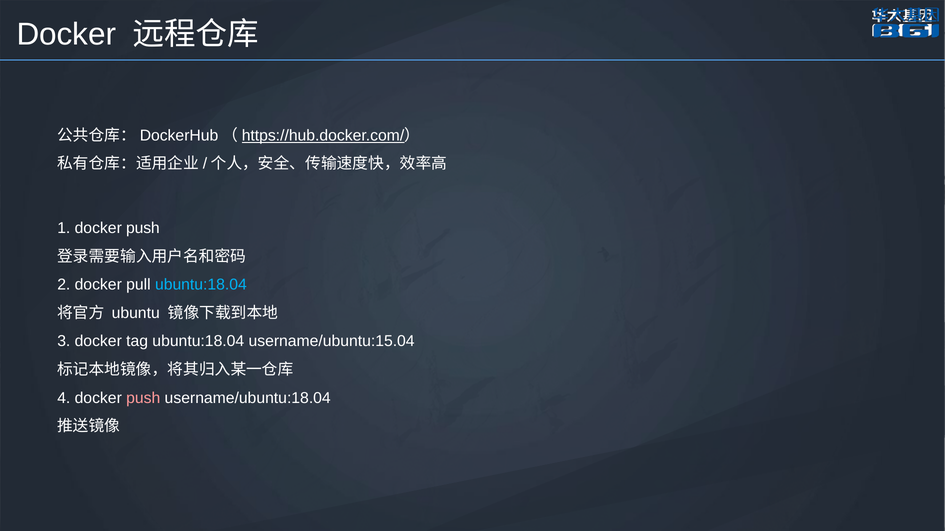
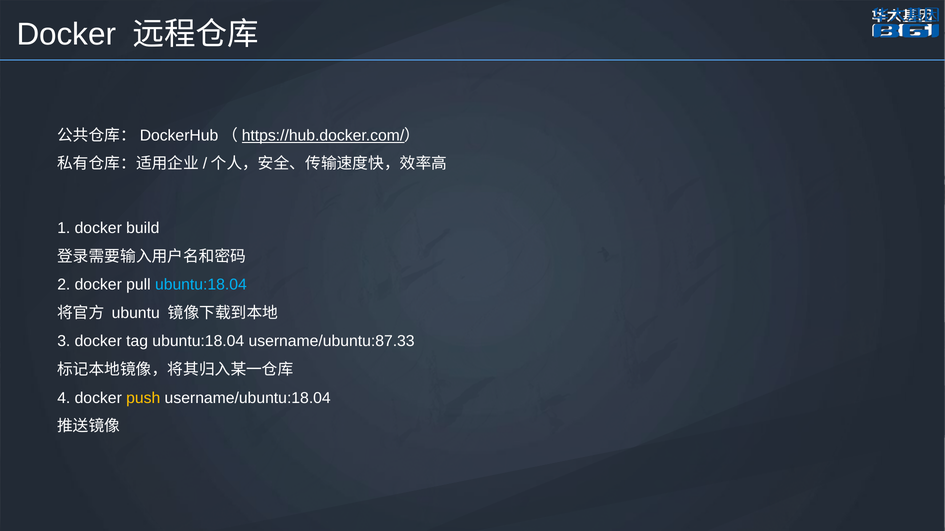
1 docker push: push -> build (143, 228)
username/ubuntu:15.04: username/ubuntu:15.04 -> username/ubuntu:87.33 (332, 342)
push colour: pink -> yellow (143, 398)
